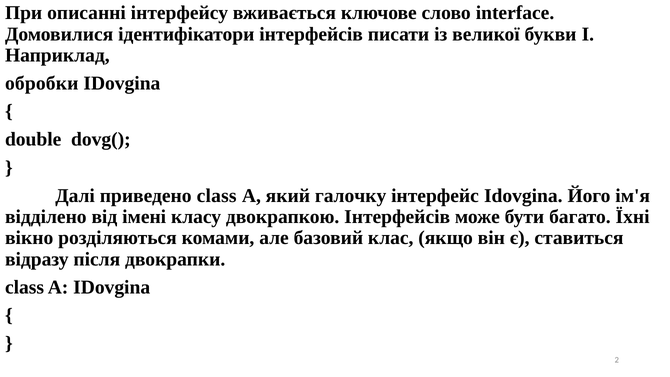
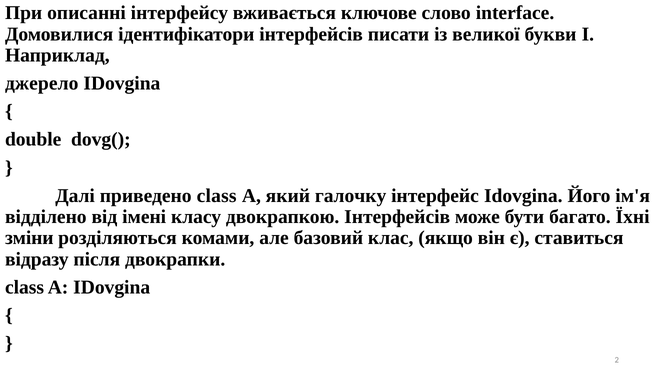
обробки: обробки -> джерело (42, 83)
вікно: вікно -> зміни (29, 238)
